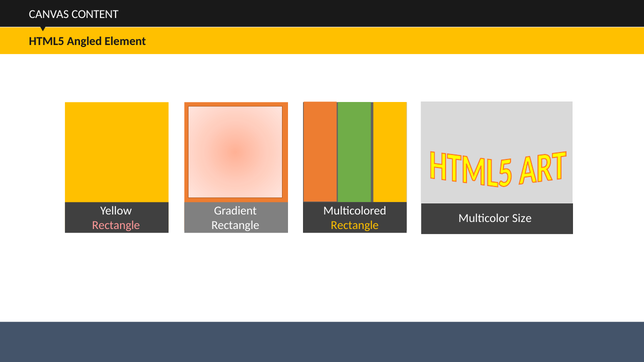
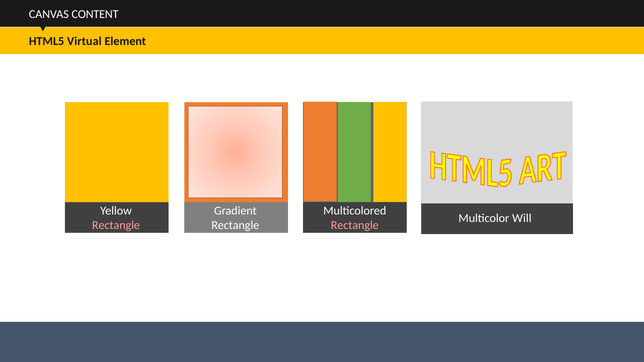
Angled: Angled -> Virtual (84, 42)
Size: Size -> Will (522, 218)
Rectangle colour: yellow -> pink (355, 225)
